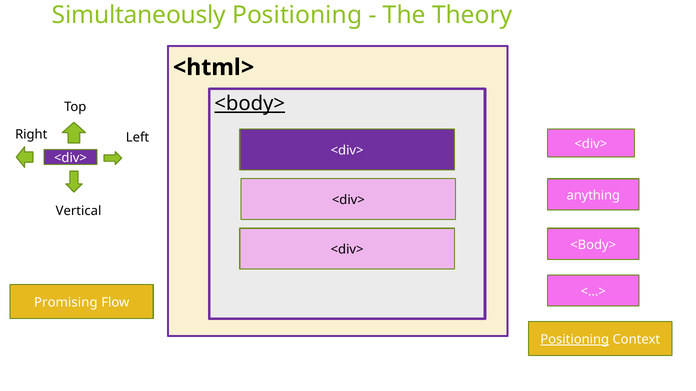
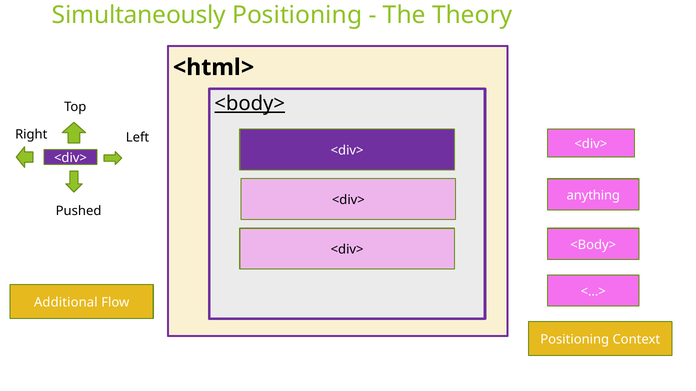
Vertical: Vertical -> Pushed (79, 211)
Promising: Promising -> Additional (66, 303)
Positioning underline: present -> none (575, 340)
